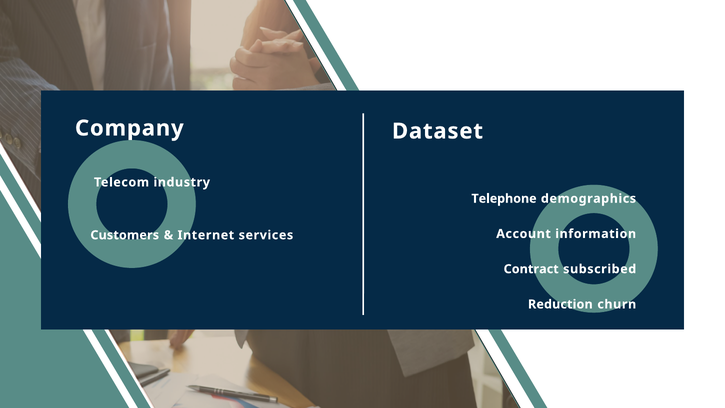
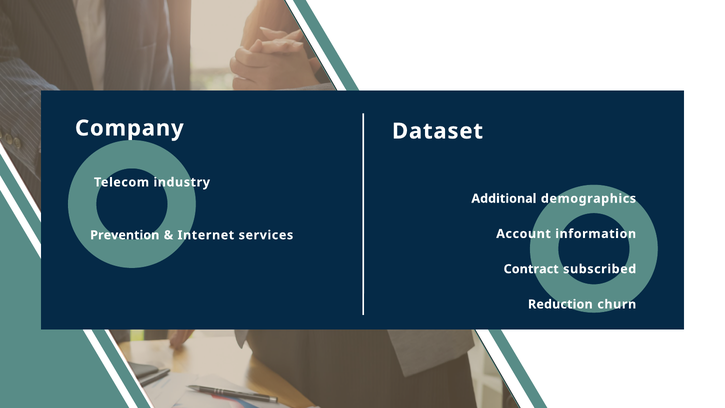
Telephone: Telephone -> Additional (504, 199)
Customers: Customers -> Prevention (125, 235)
